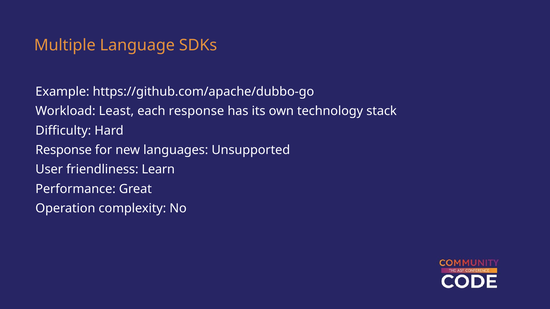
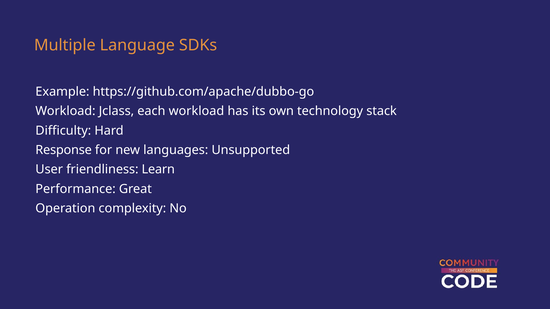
Least: Least -> Jclass (116, 111)
each response: response -> workload (196, 111)
